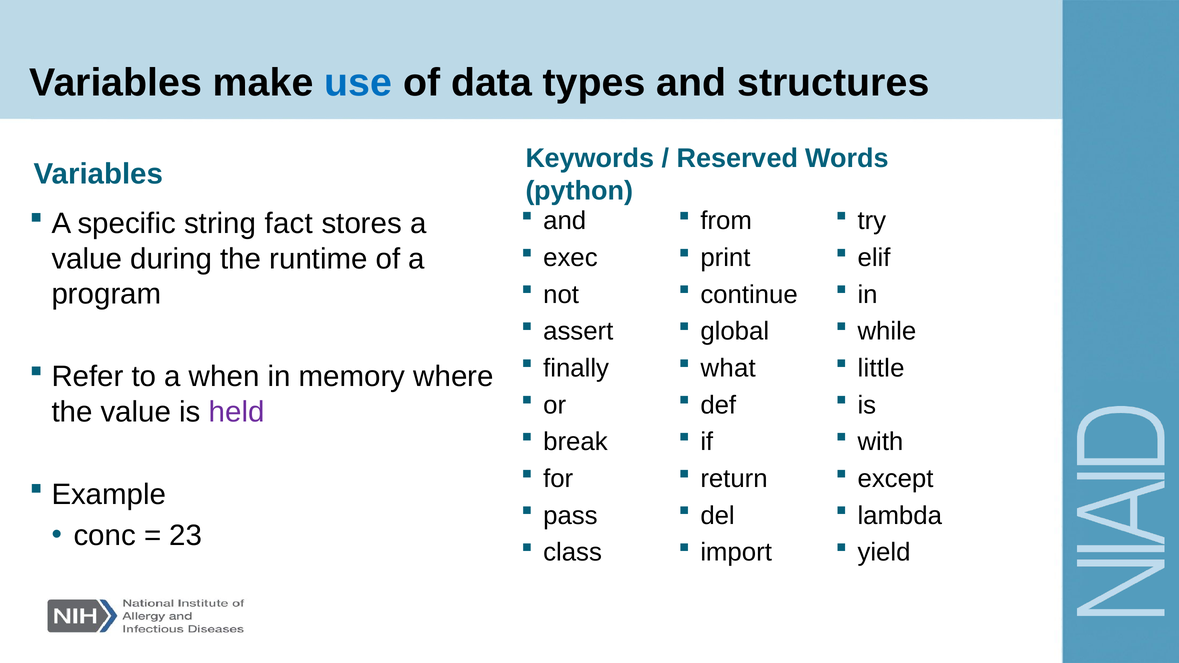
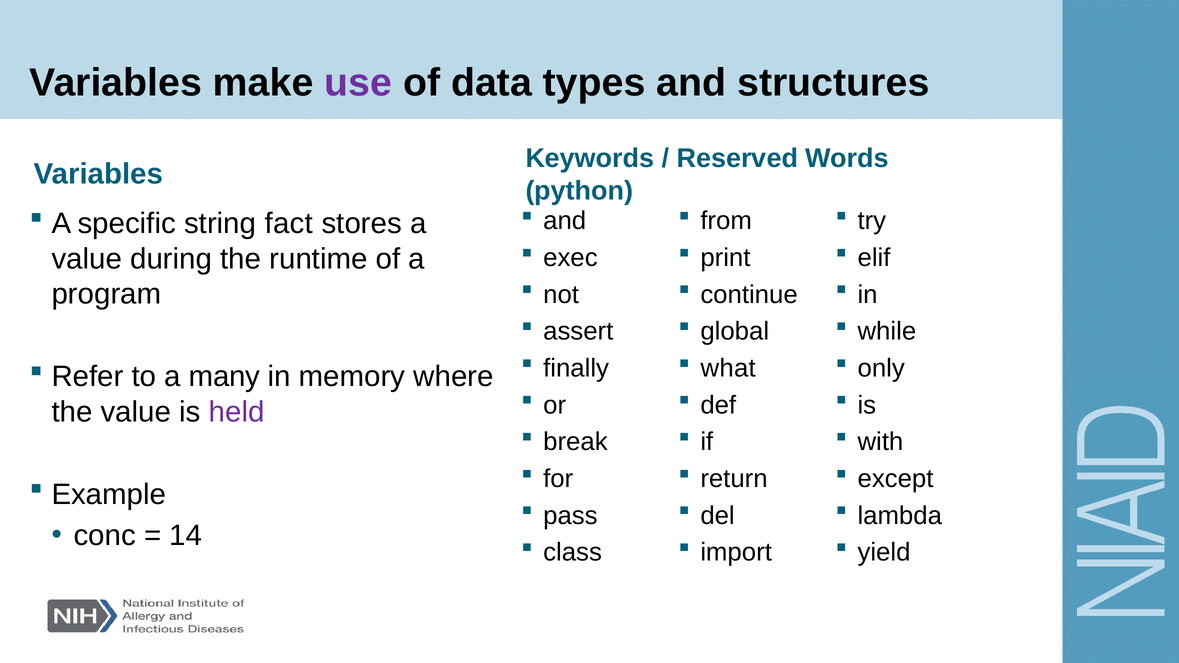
use colour: blue -> purple (358, 83)
little: little -> only (881, 368)
when: when -> many (224, 377)
23: 23 -> 14 (186, 536)
